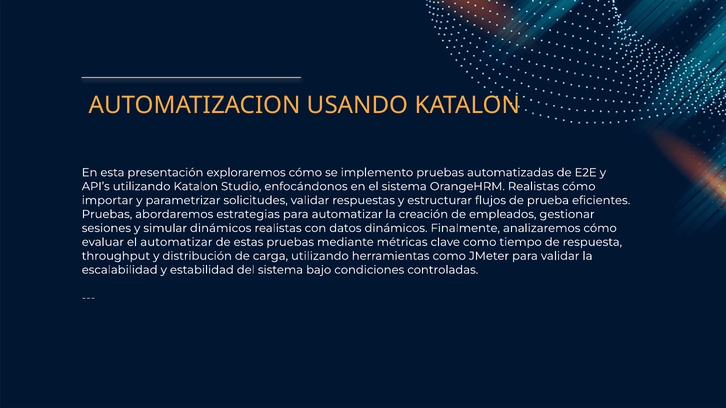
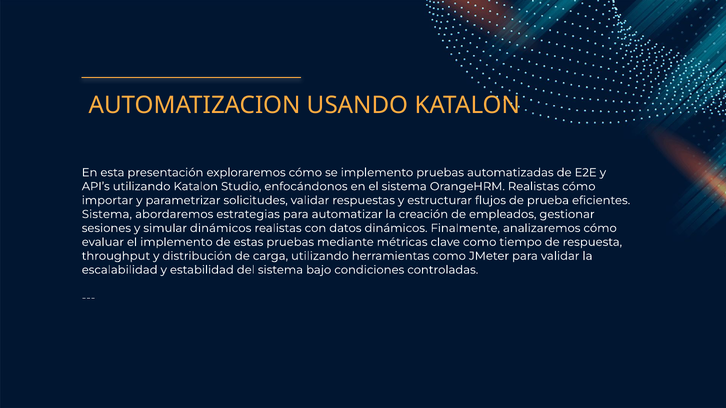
Pruebas: Pruebas -> Sistema (107, 214)
el automatizar: automatizar -> implemento (176, 242)
